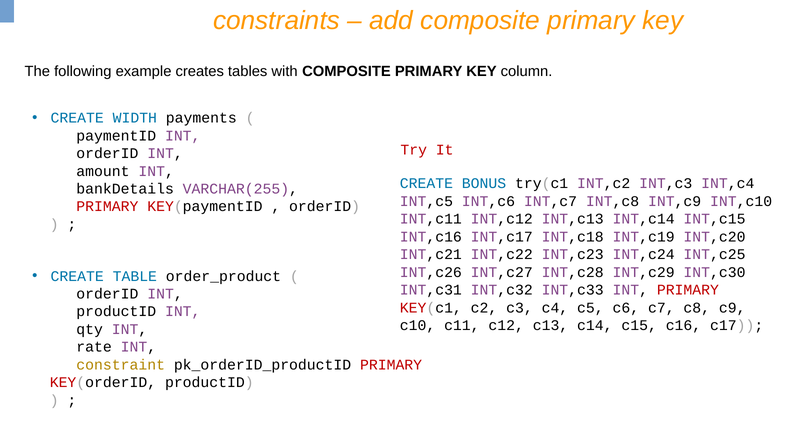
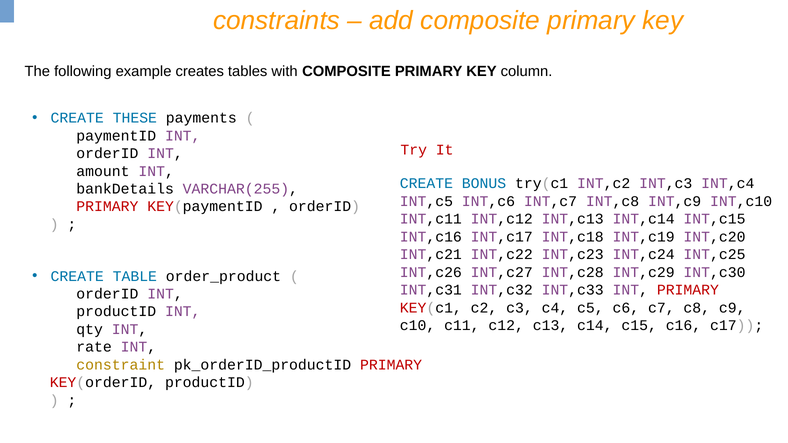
WIDTH: WIDTH -> THESE (135, 118)
